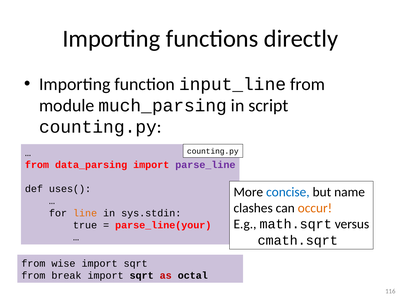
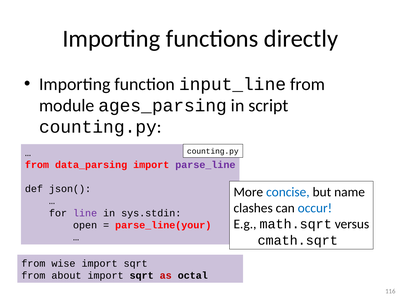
much_parsing: much_parsing -> ages_parsing (163, 106)
uses(: uses( -> json( (70, 189)
occur colour: orange -> blue (315, 208)
line colour: orange -> purple (85, 213)
true: true -> open (85, 225)
break: break -> about (66, 275)
